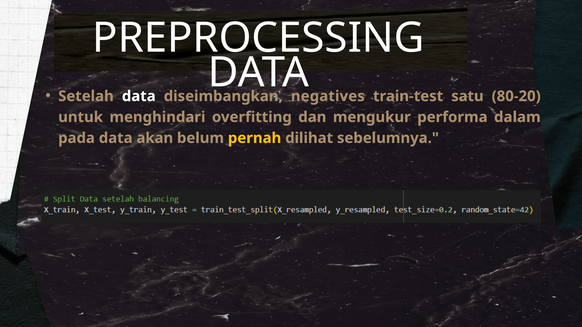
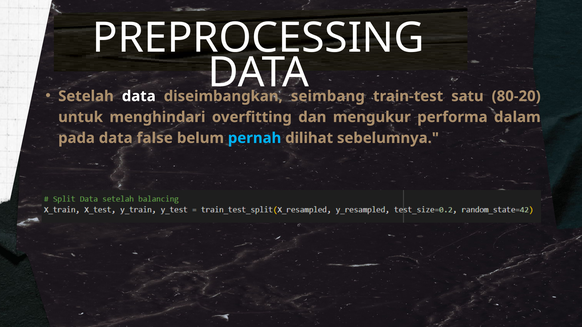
negatives: negatives -> seimbang (328, 96)
akan: akan -> false (155, 138)
pernah colour: yellow -> light blue (255, 138)
